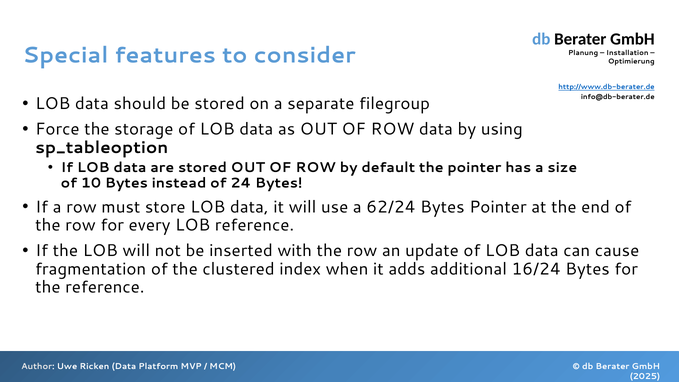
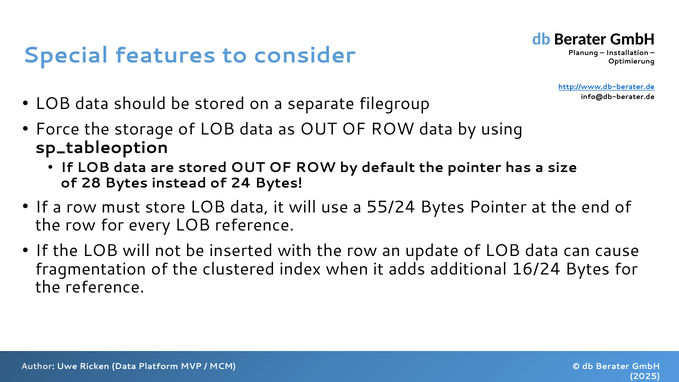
10: 10 -> 28 (91, 183)
62/24: 62/24 -> 55/24 (391, 207)
